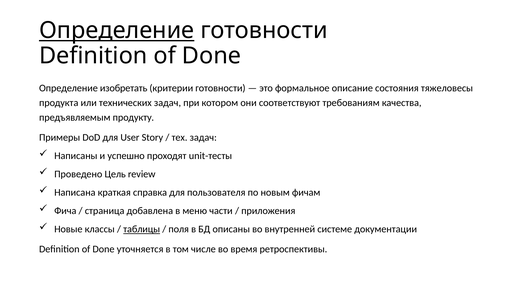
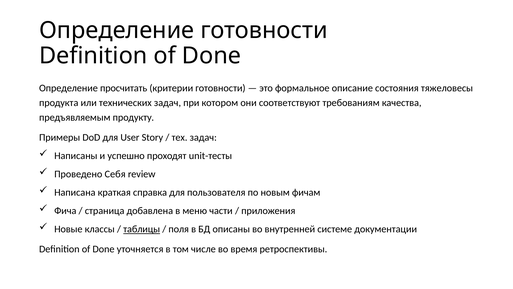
Определение underline: present -> none (117, 30)
изобретать: изобретать -> просчитать (124, 88)
Цель: Цель -> Себя (115, 174)
